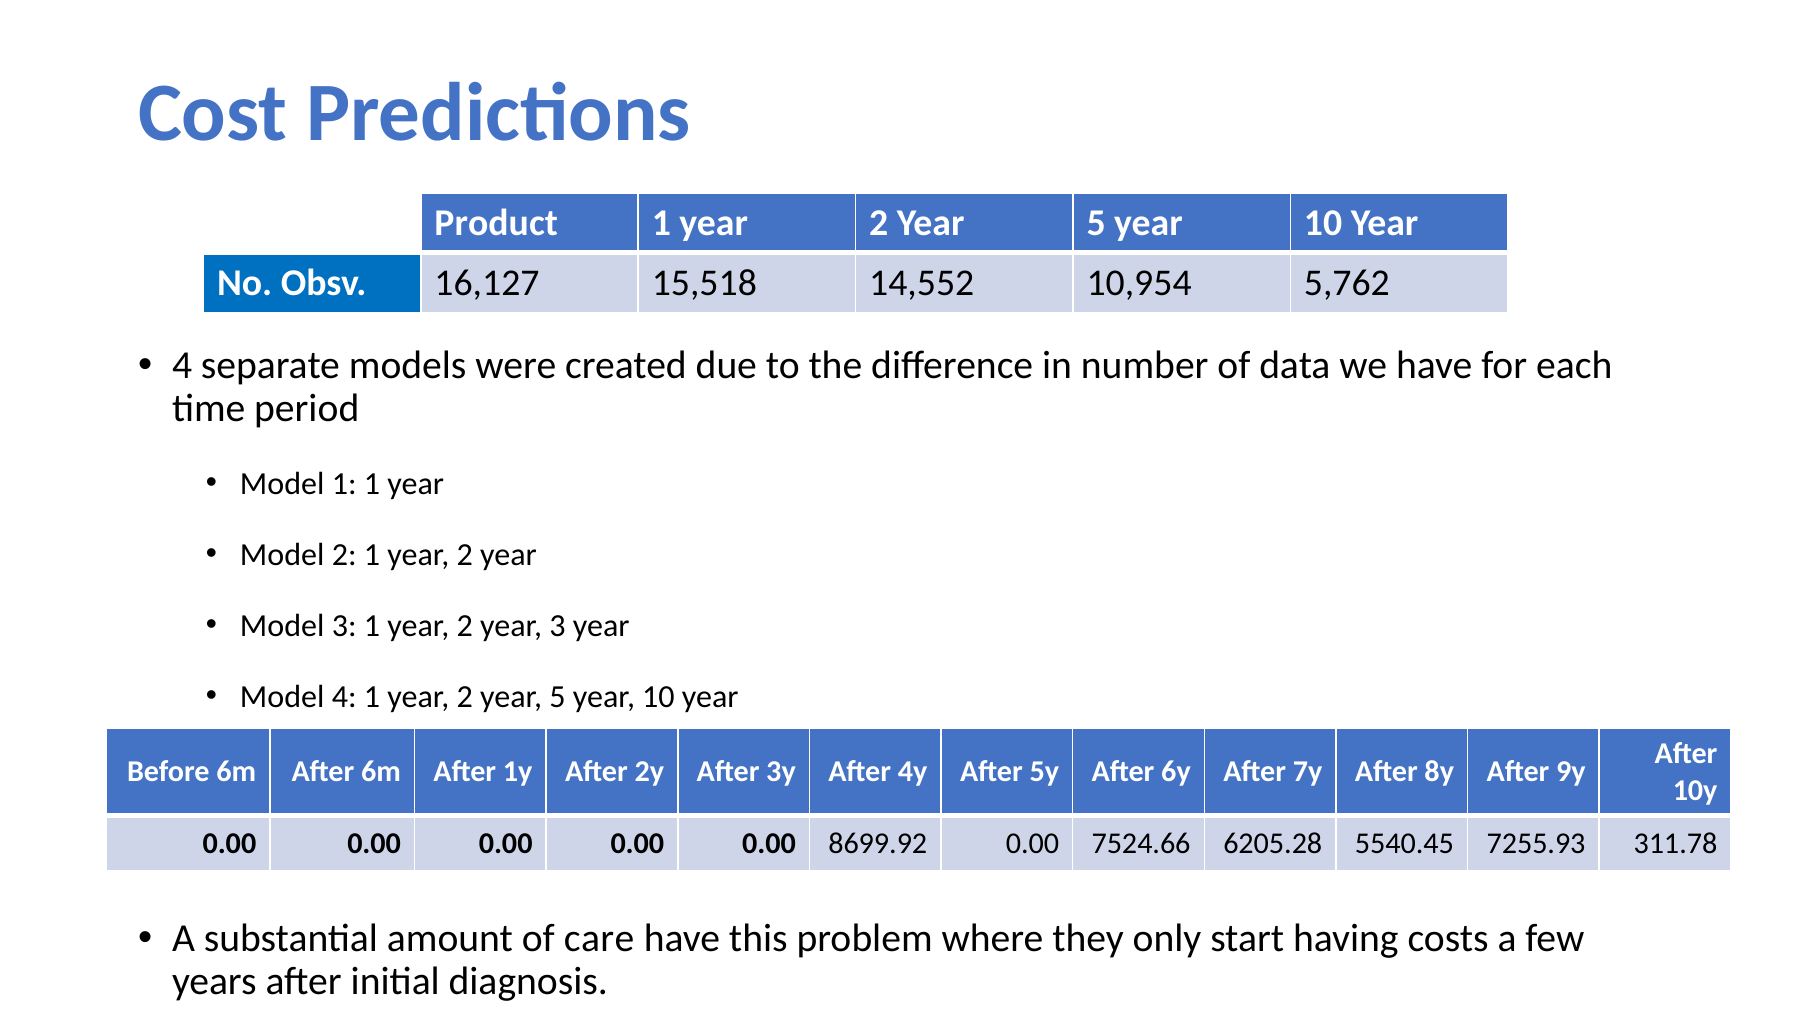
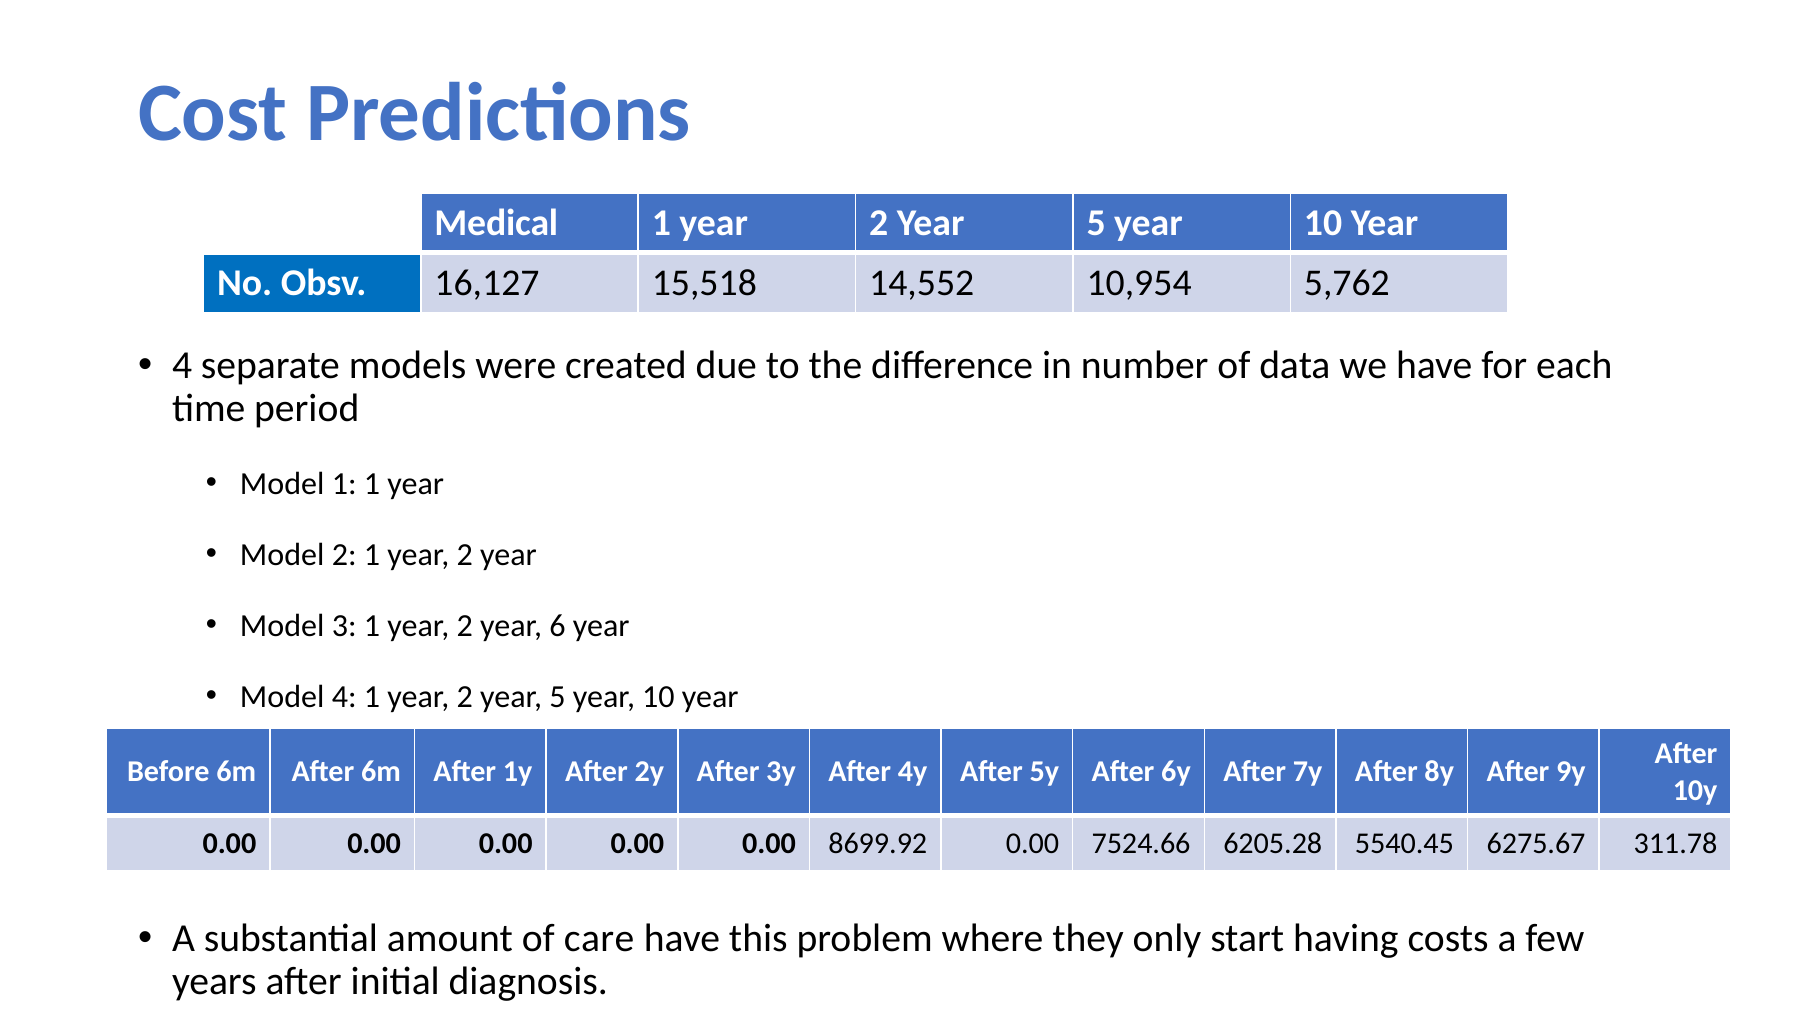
Product: Product -> Medical (496, 223)
year 3: 3 -> 6 (557, 626)
7255.93: 7255.93 -> 6275.67 (1536, 843)
